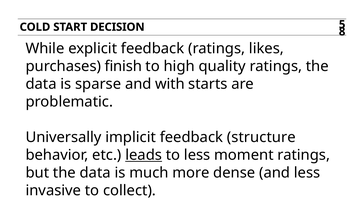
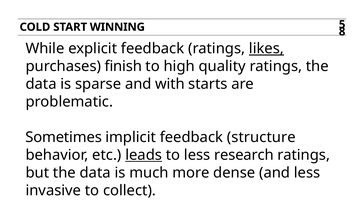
DECISION: DECISION -> WINNING (117, 27)
likes underline: none -> present (266, 49)
Universally: Universally -> Sometimes (64, 138)
moment: moment -> research (244, 155)
